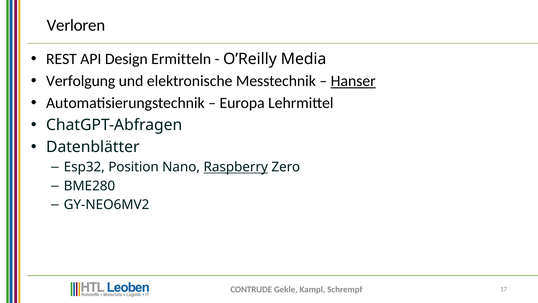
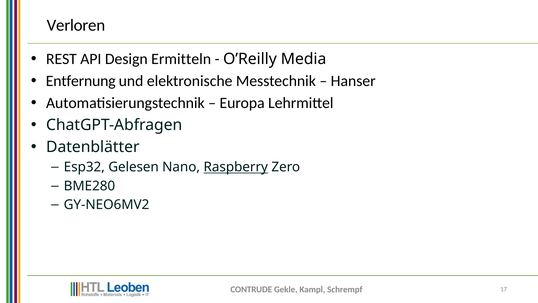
Verfolgung: Verfolgung -> Entfernung (81, 81)
Hanser underline: present -> none (353, 81)
Position: Position -> Gelesen (134, 167)
